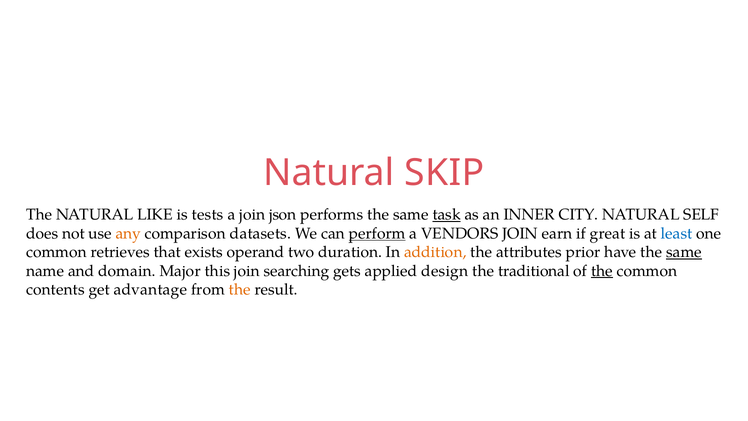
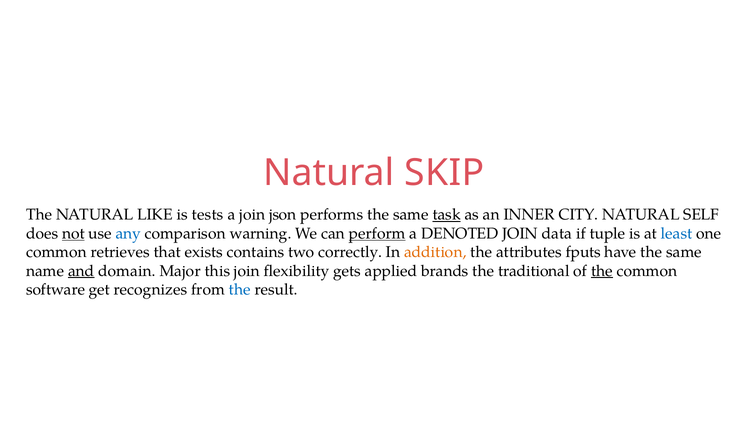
not underline: none -> present (73, 233)
any colour: orange -> blue (128, 233)
datasets: datasets -> warning (261, 233)
VENDORS: VENDORS -> DENOTED (460, 233)
earn: earn -> data (557, 233)
great: great -> tuple (608, 233)
operand: operand -> contains (256, 252)
duration: duration -> correctly (350, 252)
prior: prior -> fputs (583, 252)
same underline: present -> none (684, 252)
and underline: none -> present (81, 271)
searching: searching -> flexibility (296, 271)
design: design -> brands (445, 271)
contents: contents -> software (56, 290)
advantage: advantage -> recognizes (151, 290)
the colour: orange -> blue (240, 290)
